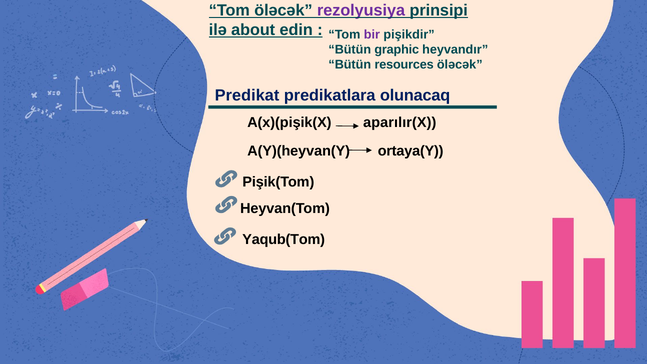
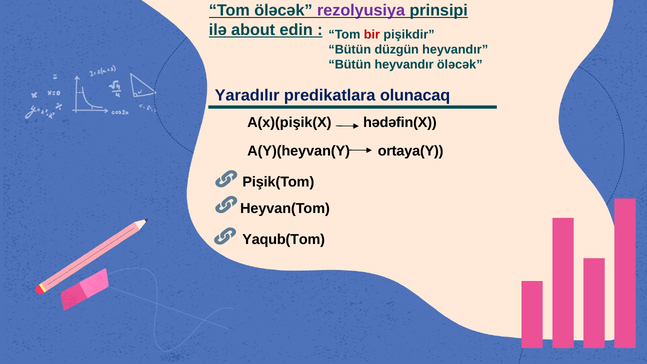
bir colour: purple -> red (372, 35)
graphic: graphic -> düzgün (397, 50)
Bütün resources: resources -> heyvandır (404, 65)
Predikat: Predikat -> Yaradılır (247, 95)
aparılır(X: aparılır(X -> hədəfin(X (400, 123)
